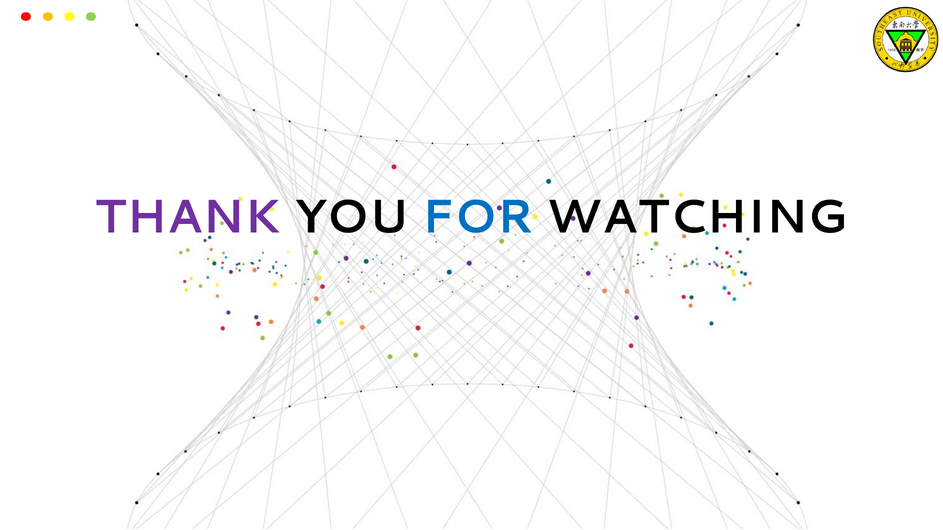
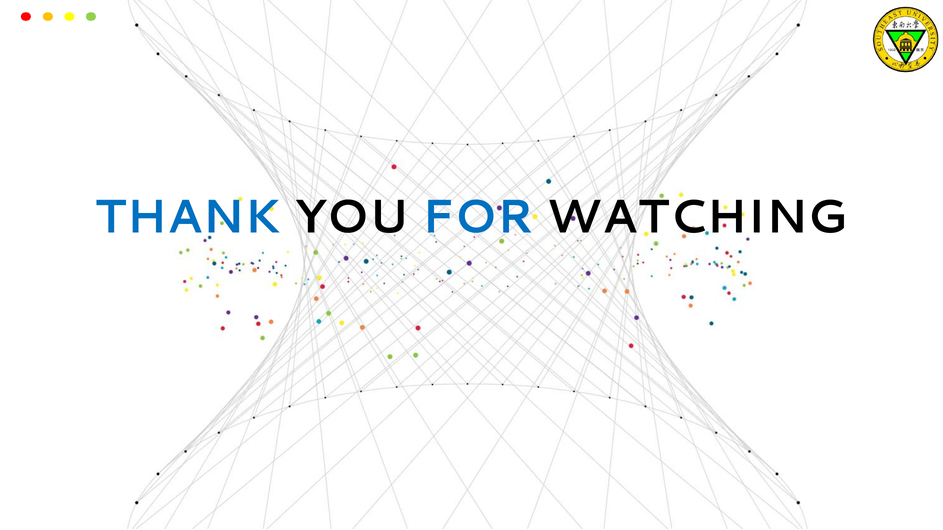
THANK colour: purple -> blue (188, 217)
